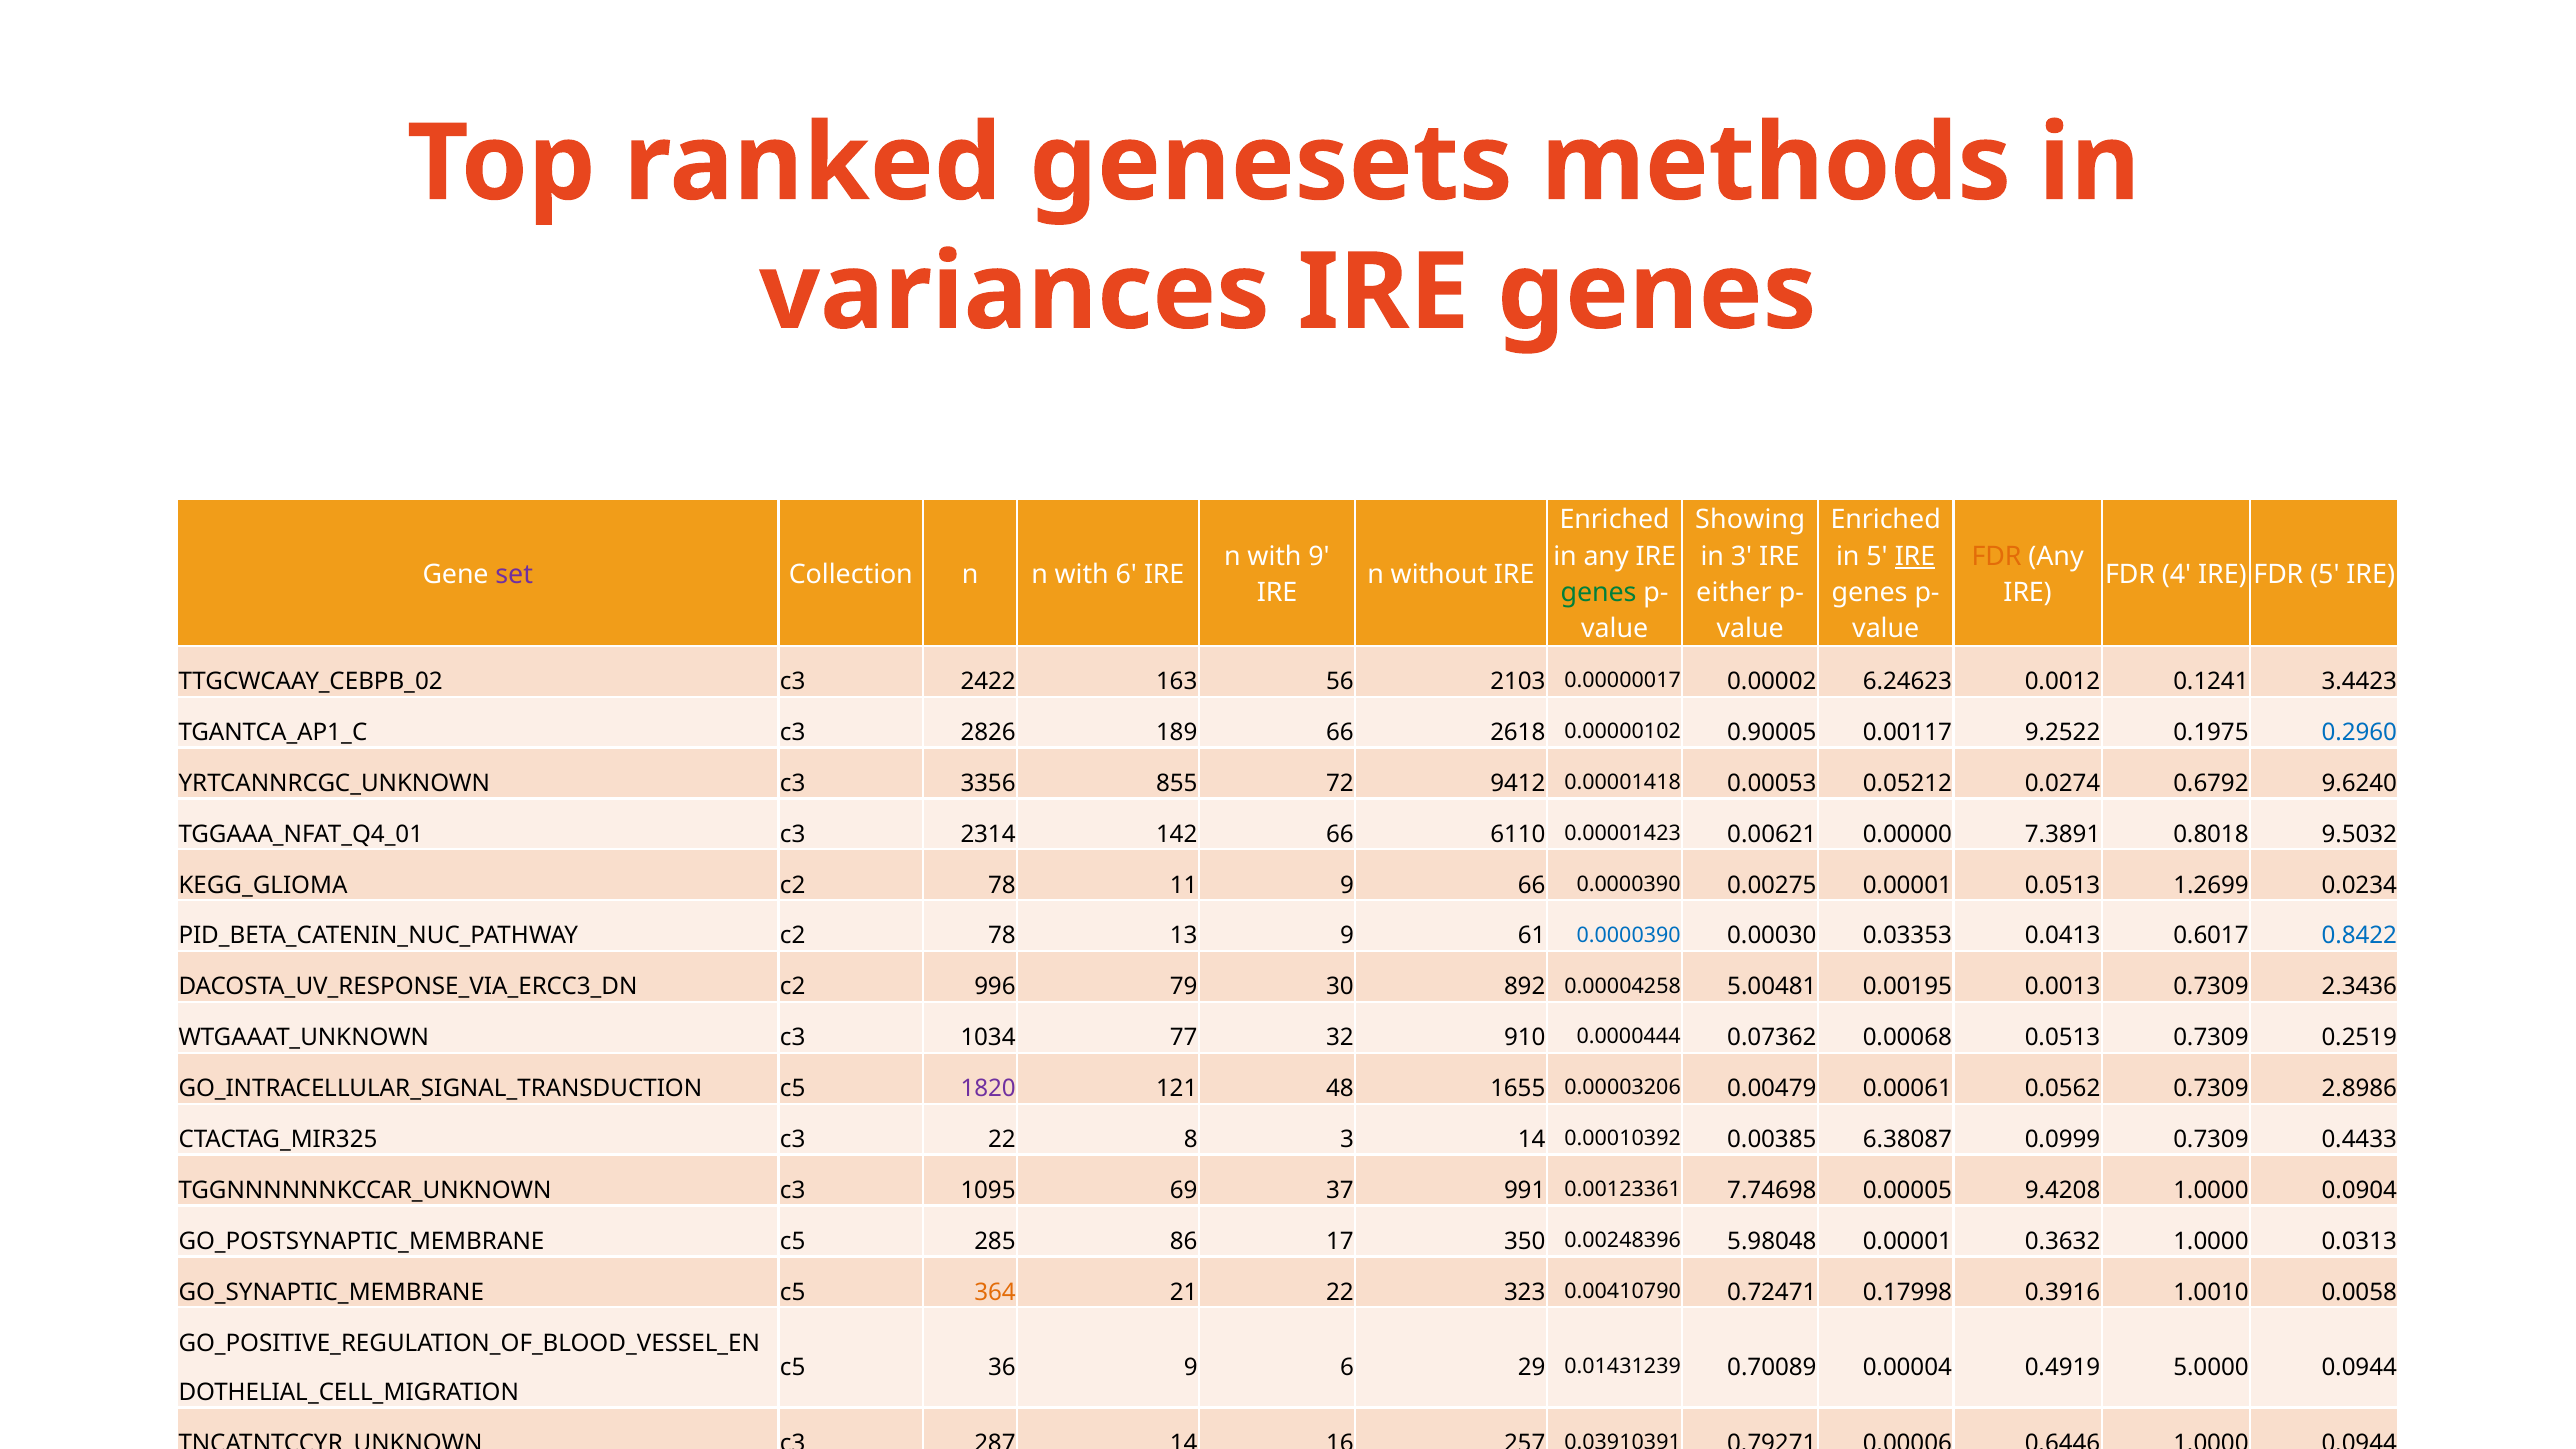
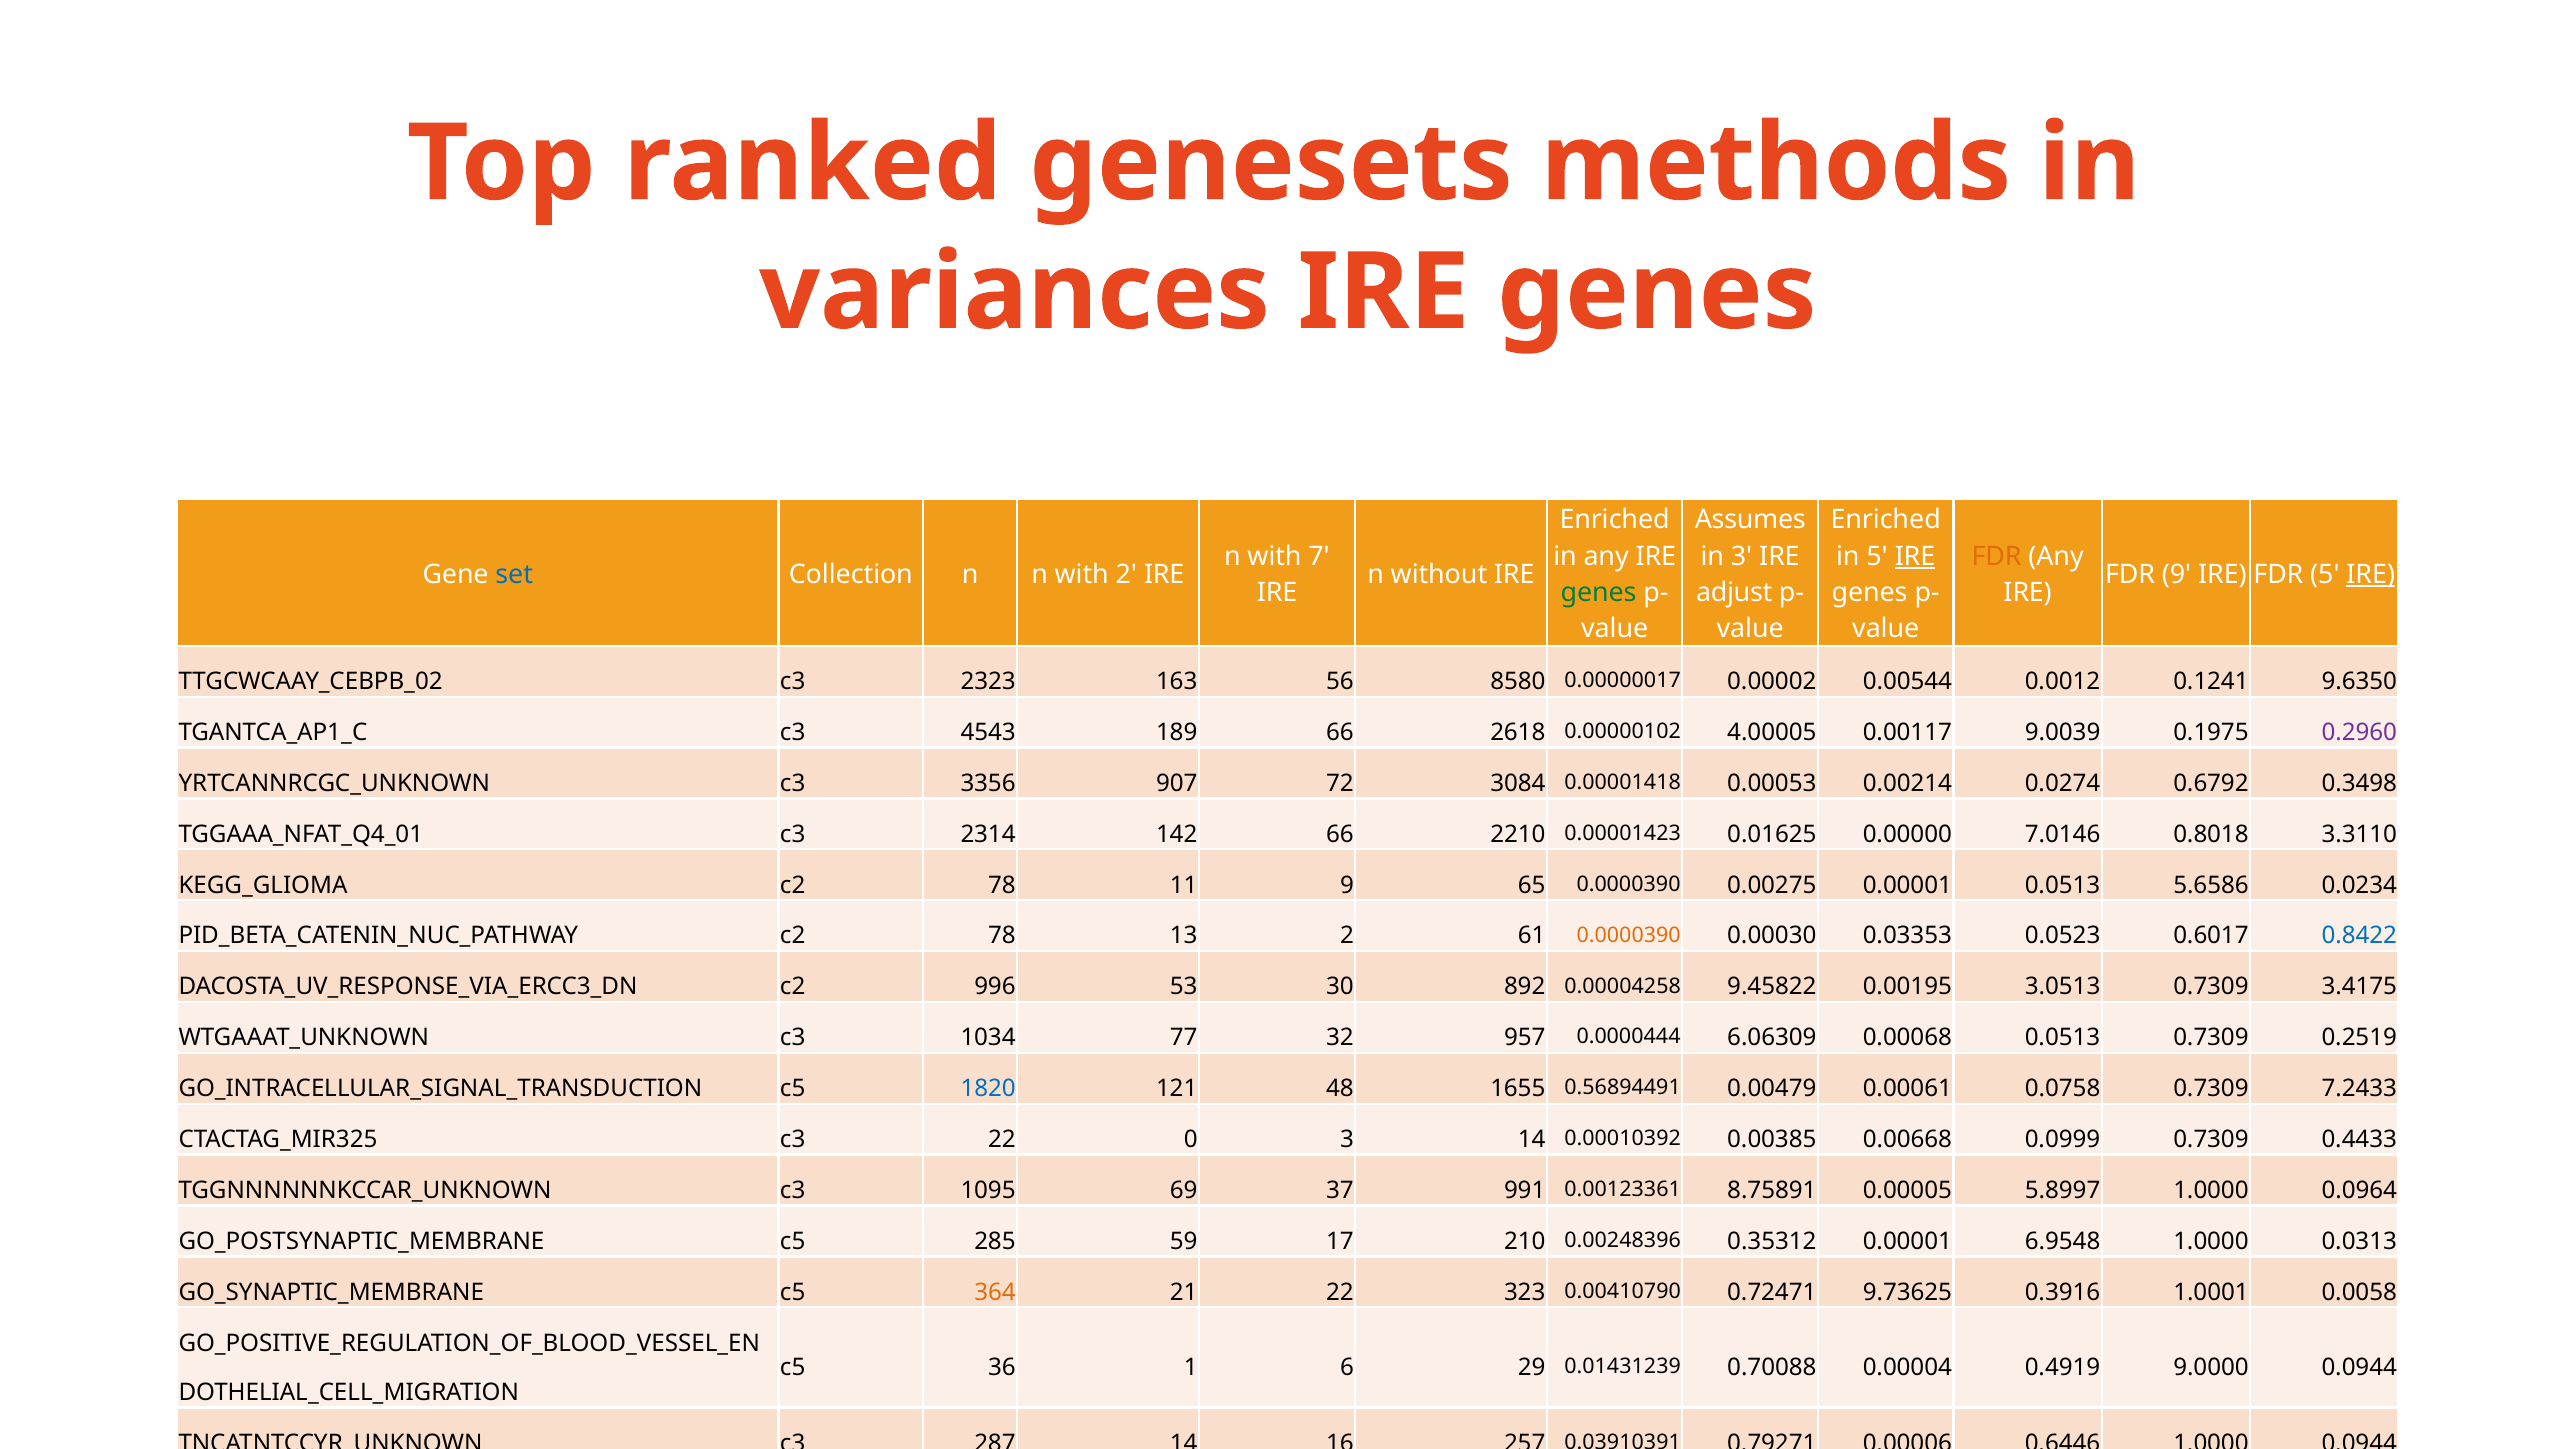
Showing: Showing -> Assumes (1750, 520)
with 9: 9 -> 7 (1319, 556)
set colour: purple -> blue (514, 574)
with 6: 6 -> 2 (1126, 574)
FDR 4: 4 -> 9 (2177, 574)
IRE underline: none -> present (2371, 574)
either: either -> adjust (1734, 593)
2422: 2422 -> 2323 (988, 682)
2103: 2103 -> 8580 (1518, 682)
6.24623: 6.24623 -> 0.00544 (1907, 682)
3.4423: 3.4423 -> 9.6350 (2359, 682)
2826: 2826 -> 4543 (988, 732)
0.90005: 0.90005 -> 4.00005 (1772, 732)
9.2522: 9.2522 -> 9.0039 (2063, 732)
0.2960 colour: blue -> purple (2359, 732)
855: 855 -> 907 (1177, 783)
9412: 9412 -> 3084 (1518, 783)
0.05212: 0.05212 -> 0.00214 (1907, 783)
9.6240: 9.6240 -> 0.3498 (2359, 783)
6110: 6110 -> 2210 (1518, 834)
0.00621: 0.00621 -> 0.01625 (1772, 834)
7.3891: 7.3891 -> 7.0146 (2063, 834)
9.5032: 9.5032 -> 3.3110 (2359, 834)
9 66: 66 -> 65 (1532, 885)
1.2699: 1.2699 -> 5.6586 (2211, 885)
13 9: 9 -> 2 (1347, 936)
0.0000390 colour: blue -> orange (1629, 935)
0.0413: 0.0413 -> 0.0523 (2063, 936)
79: 79 -> 53 (1184, 987)
5.00481: 5.00481 -> 9.45822 (1772, 987)
0.0013: 0.0013 -> 3.0513 (2063, 987)
2.3436: 2.3436 -> 3.4175 (2359, 987)
910: 910 -> 957 (1525, 1038)
0.07362: 0.07362 -> 6.06309 (1772, 1038)
1820 colour: purple -> blue (988, 1089)
0.00003206: 0.00003206 -> 0.56894491 (1623, 1088)
0.0562: 0.0562 -> 0.0758 (2063, 1089)
2.8986: 2.8986 -> 7.2433 (2359, 1089)
8: 8 -> 0 (1191, 1139)
6.38087: 6.38087 -> 0.00668 (1907, 1139)
7.74698: 7.74698 -> 8.75891 (1772, 1190)
9.4208: 9.4208 -> 5.8997 (2063, 1190)
0.0904: 0.0904 -> 0.0964 (2359, 1190)
86: 86 -> 59 (1184, 1241)
350: 350 -> 210 (1525, 1241)
5.98048: 5.98048 -> 0.35312 (1772, 1241)
0.3632: 0.3632 -> 6.9548 (2063, 1241)
0.17998: 0.17998 -> 9.73625 (1907, 1292)
1.0010: 1.0010 -> 1.0001 (2211, 1292)
36 9: 9 -> 1 (1191, 1368)
0.70089: 0.70089 -> 0.70088 (1772, 1368)
5.0000: 5.0000 -> 9.0000 (2211, 1368)
